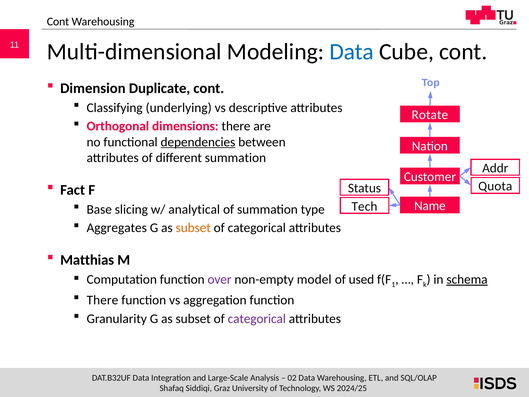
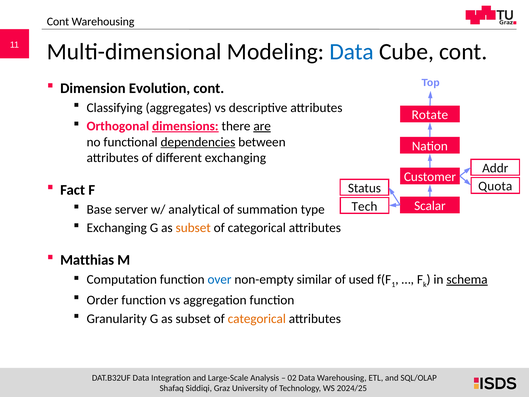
Duplicate: Duplicate -> Evolution (160, 88)
underlying: underlying -> aggregates (179, 108)
dimensions underline: none -> present (185, 126)
are underline: none -> present (262, 126)
different summation: summation -> exchanging (235, 158)
Name: Name -> Scalar (430, 206)
slicing: slicing -> server (131, 209)
Aggregates: Aggregates -> Exchanging (117, 228)
over colour: purple -> blue (220, 279)
model: model -> similar (314, 279)
There: There -> Order (103, 300)
categorical colour: purple -> orange (257, 318)
